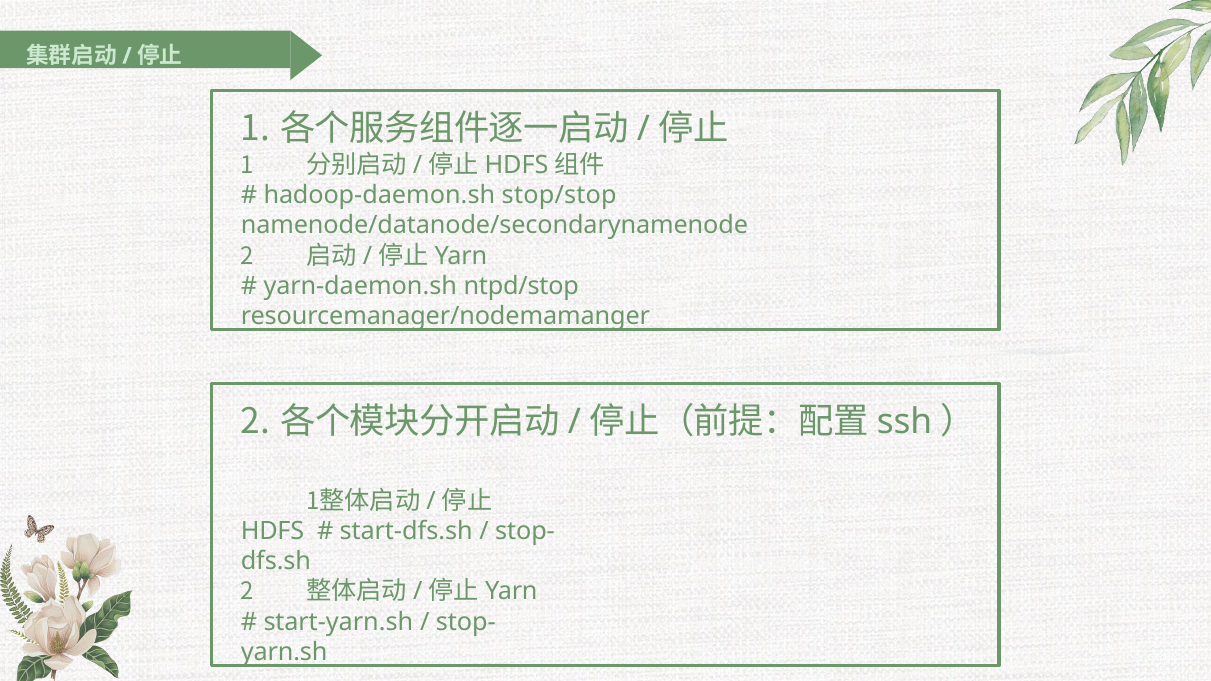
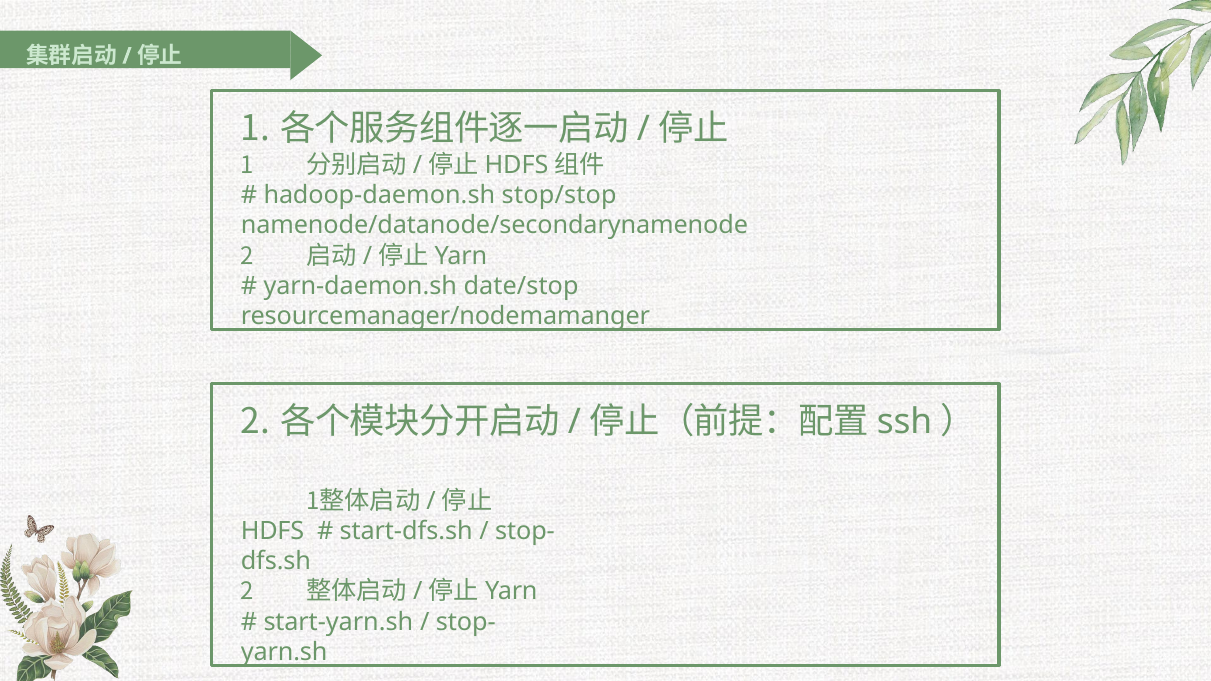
ntpd/stop: ntpd/stop -> date/stop (521, 286)
